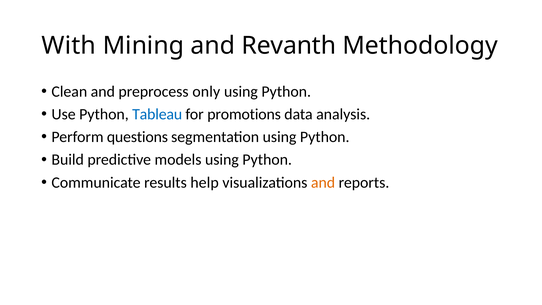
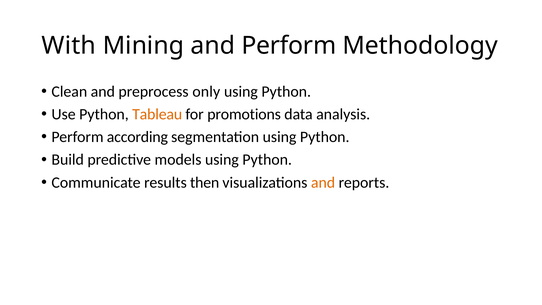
and Revanth: Revanth -> Perform (289, 46)
Tableau colour: blue -> orange (157, 114)
questions: questions -> according (137, 137)
help: help -> then (205, 182)
